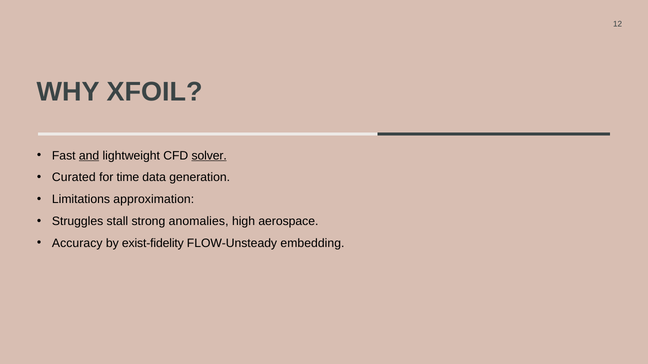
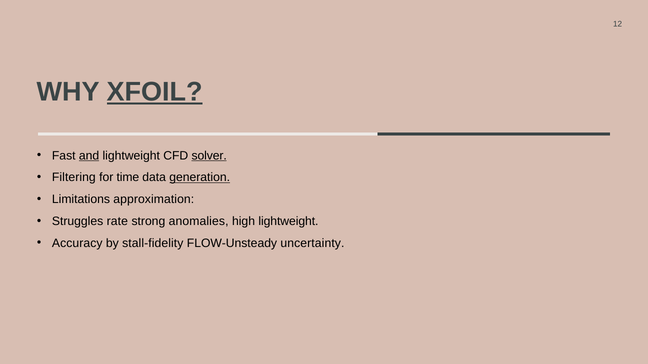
XFOIL underline: none -> present (155, 92)
Curated: Curated -> Filtering (74, 178)
generation underline: none -> present (200, 178)
stall: stall -> rate (117, 221)
high aerospace: aerospace -> lightweight (288, 221)
exist-fidelity: exist-fidelity -> stall-fidelity (153, 243)
embedding: embedding -> uncertainty (312, 243)
